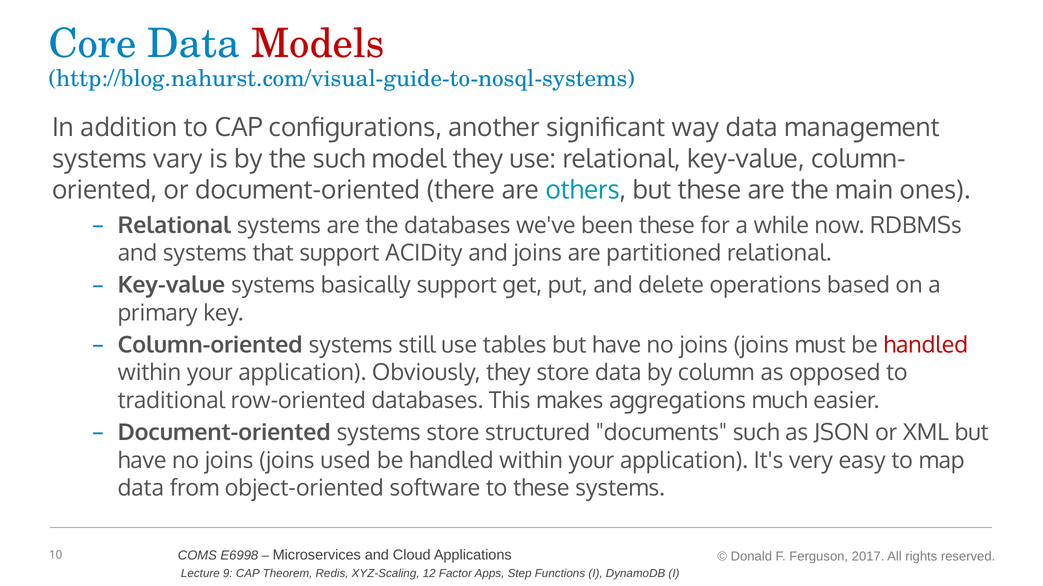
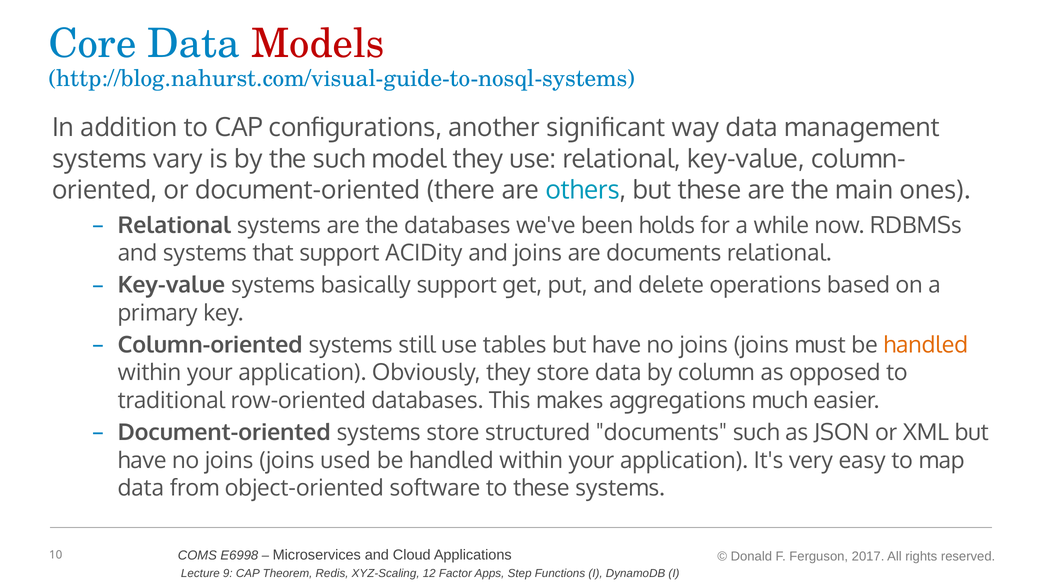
been these: these -> holds (667, 226)
are partitioned: partitioned -> documents (664, 254)
handled colour: red -> orange (926, 346)
